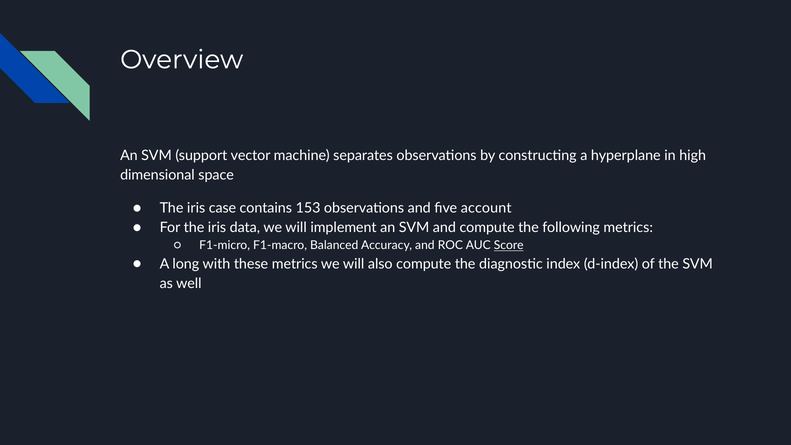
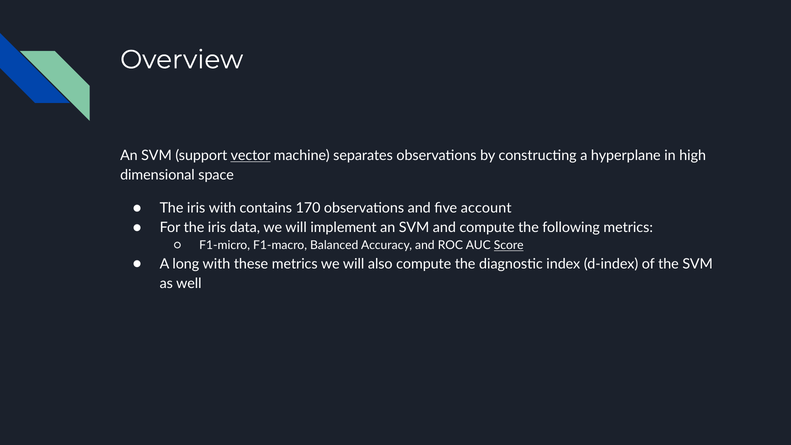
vector underline: none -> present (251, 156)
iris case: case -> with (223, 208)
153: 153 -> 170 (308, 208)
